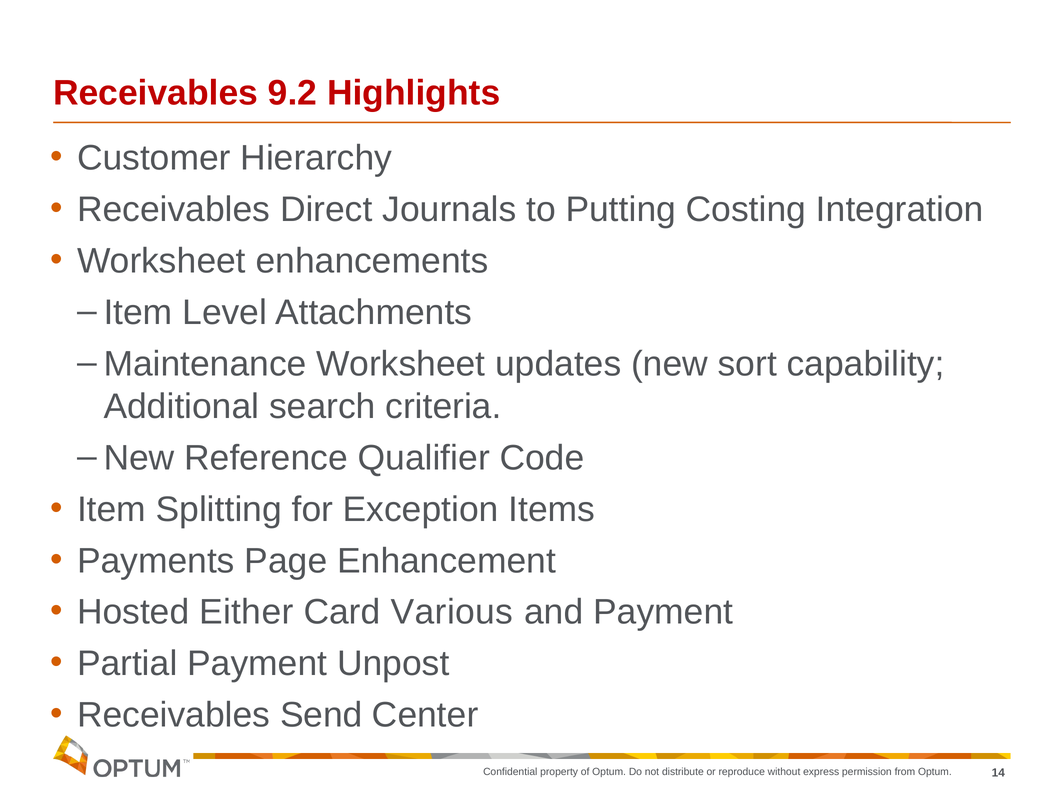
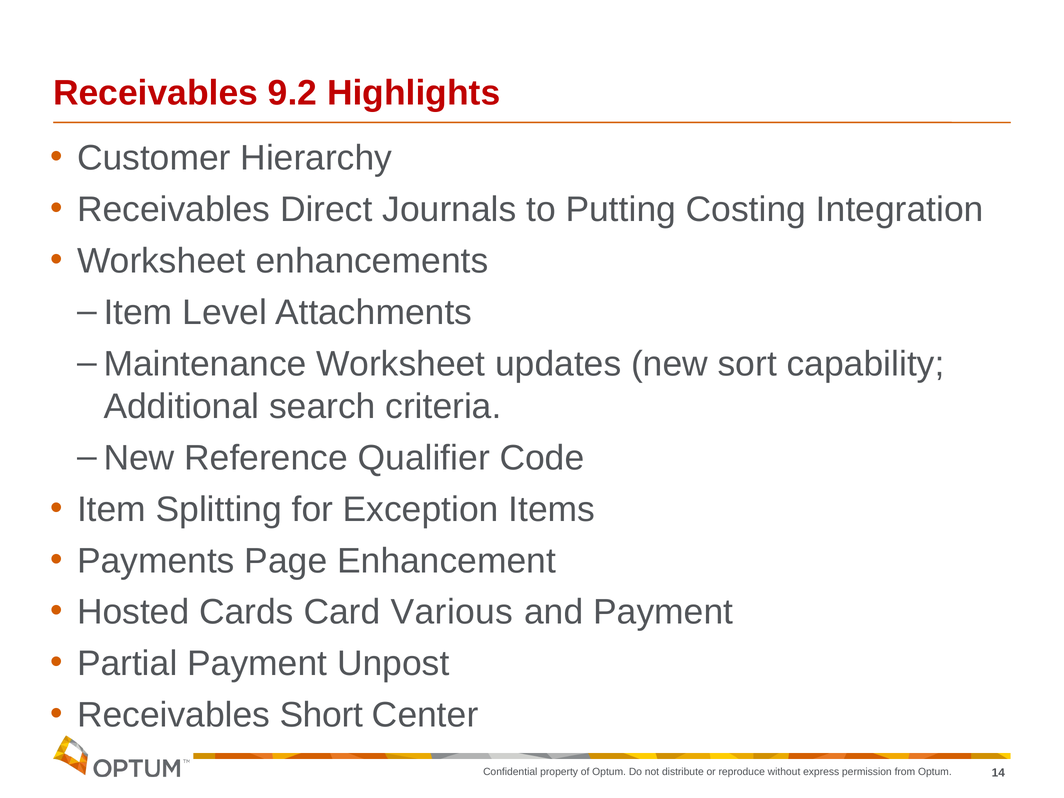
Either: Either -> Cards (246, 612)
Send: Send -> Short (321, 715)
